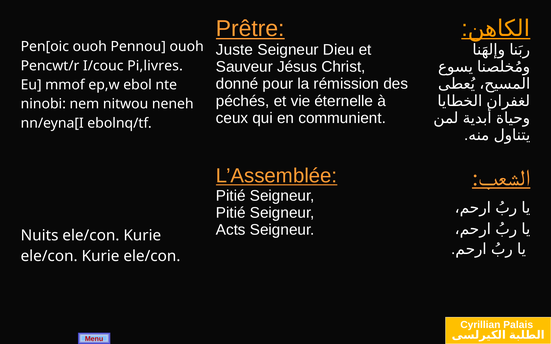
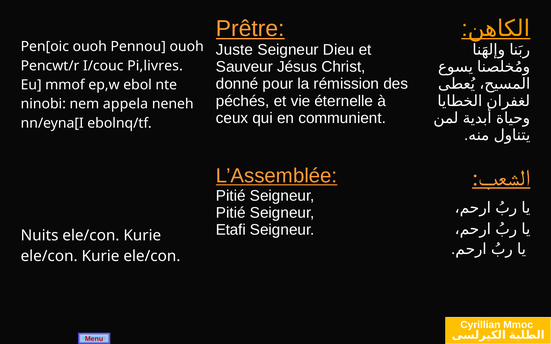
nitwou: nitwou -> appela (126, 104)
Acts: Acts -> Etafi (231, 230)
Palais: Palais -> Mmoc (518, 325)
